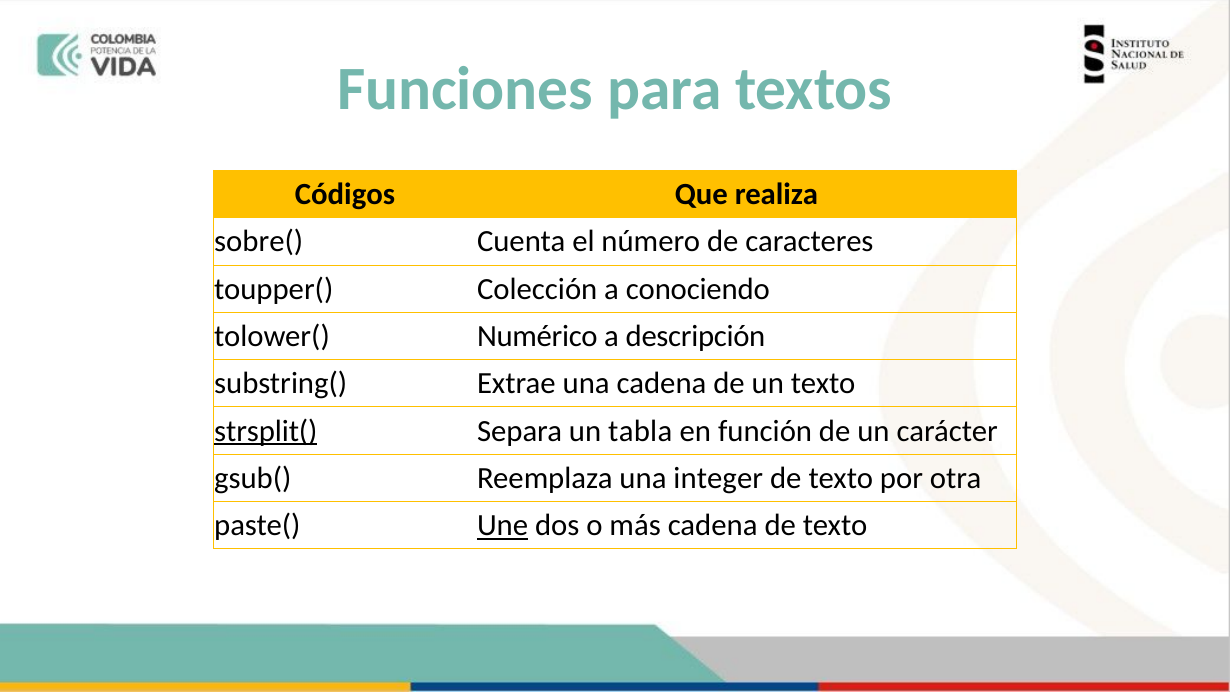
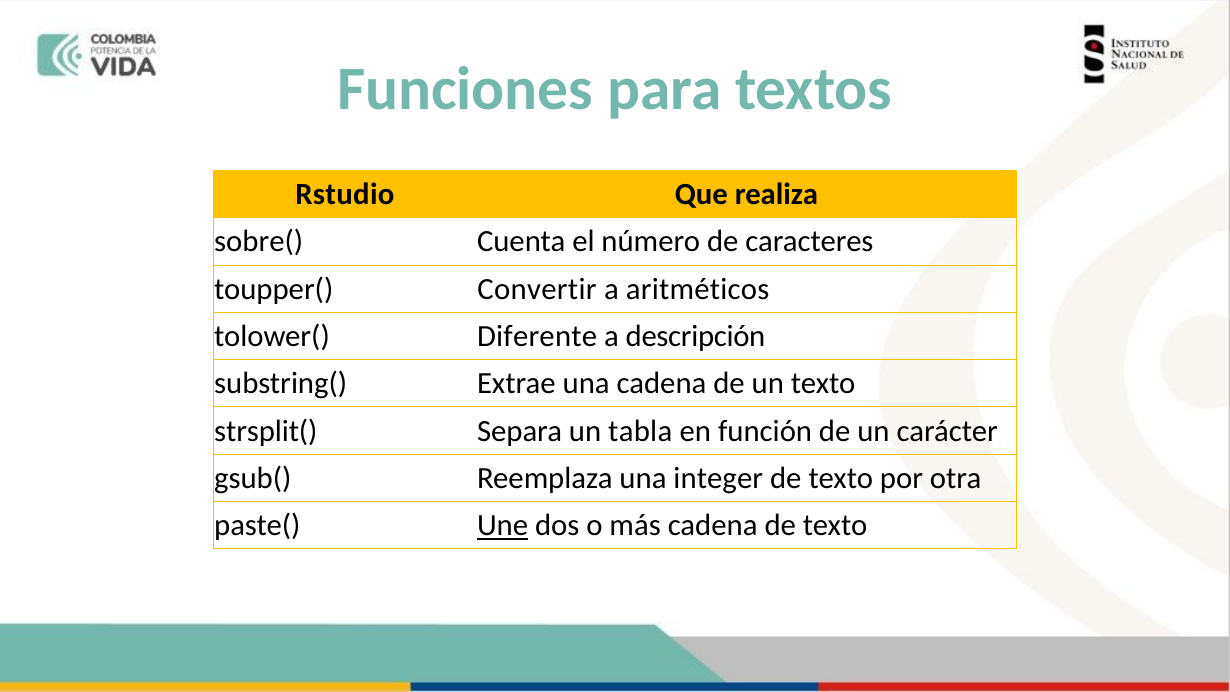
Códigos: Códigos -> Rstudio (345, 194)
Colección: Colección -> Convertir (537, 289)
conociendo: conociendo -> aritméticos (698, 289)
Numérico: Numérico -> Diferente (537, 336)
strsplit( underline: present -> none (266, 431)
